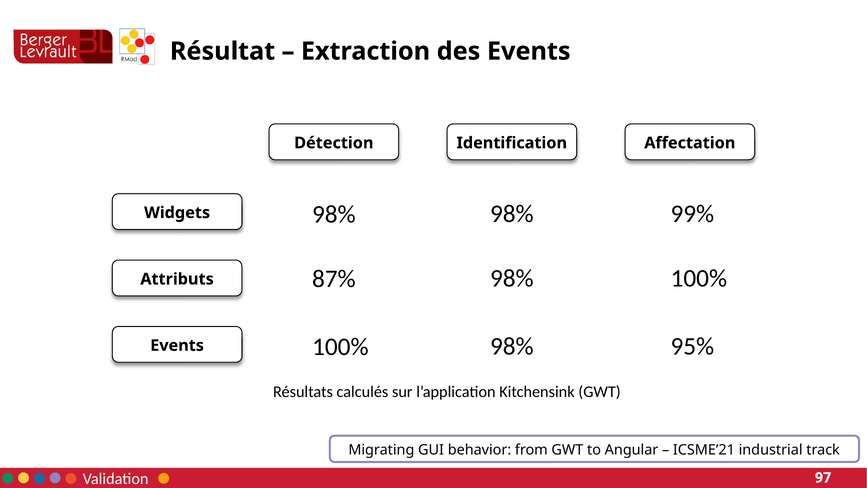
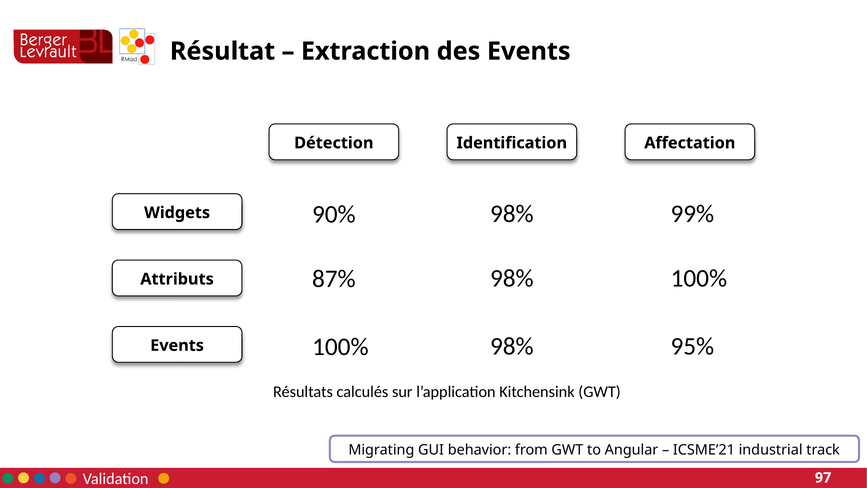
98%: 98% -> 90% (334, 214)
